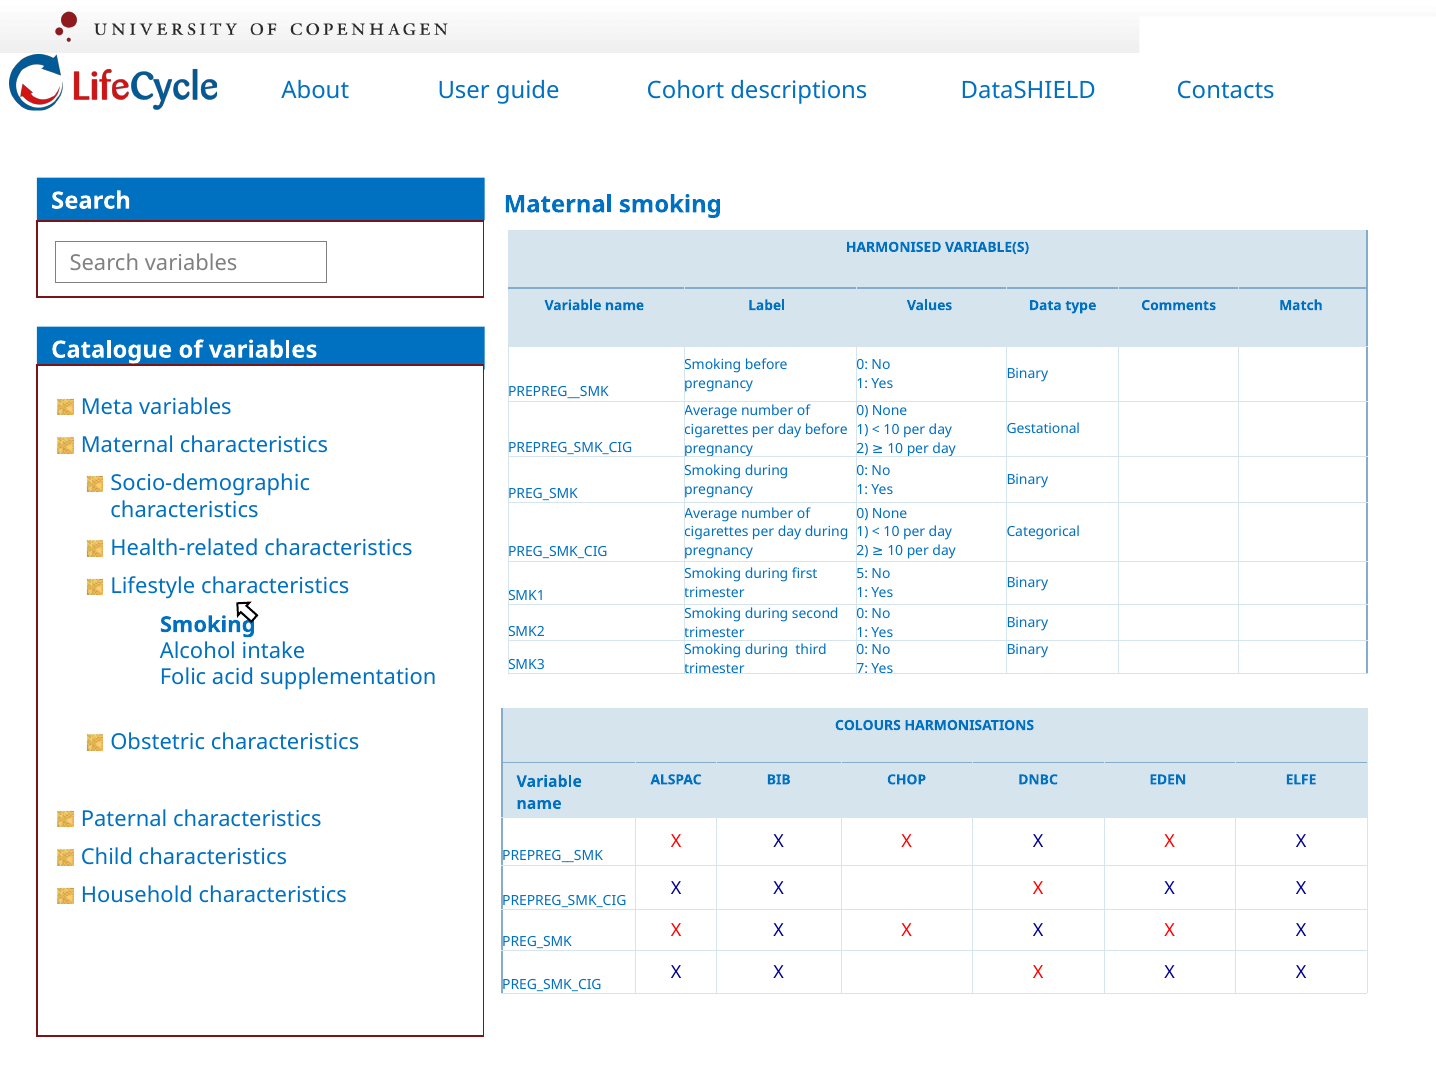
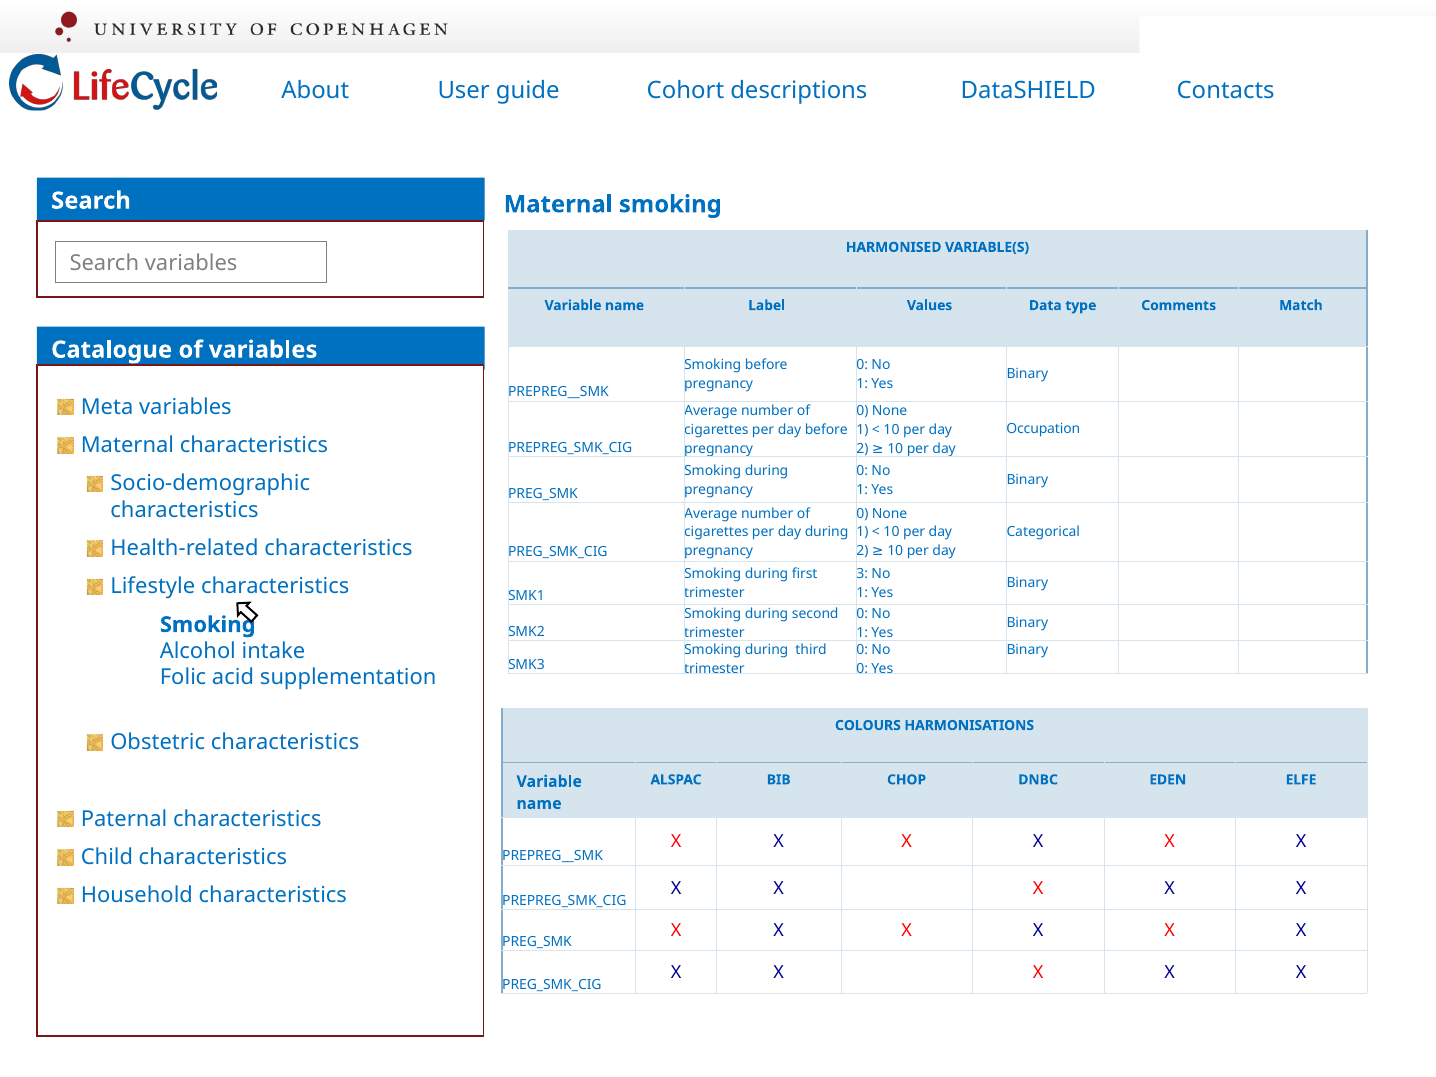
Gestational: Gestational -> Occupation (1043, 429)
5: 5 -> 3 (862, 574)
7: 7 -> 0 (862, 669)
